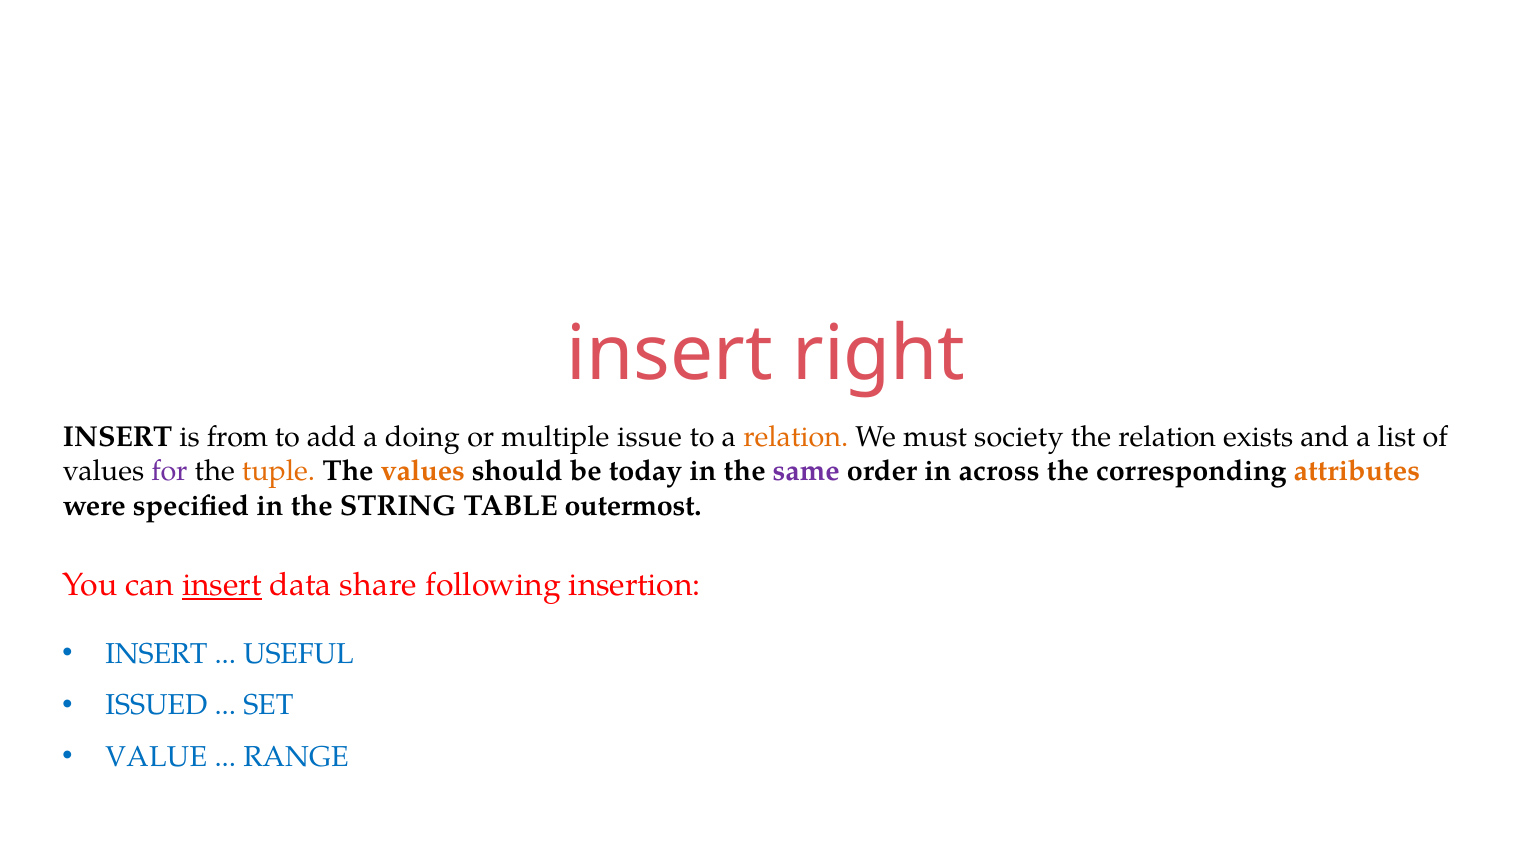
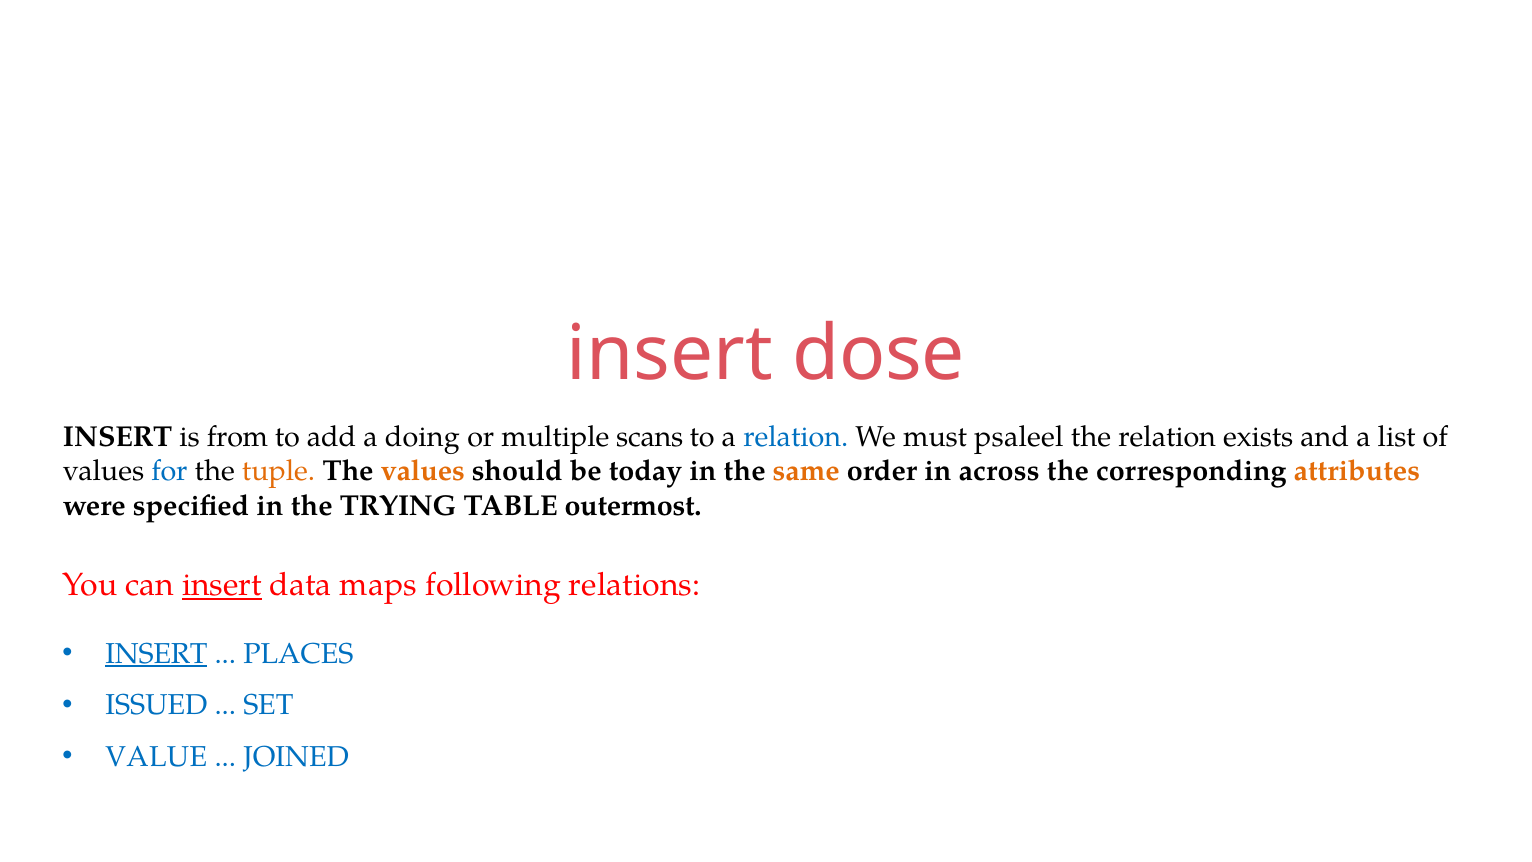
right: right -> dose (879, 354)
issue: issue -> scans (650, 437)
relation colour: orange -> blue (796, 437)
society: society -> psaleel (1019, 437)
for colour: purple -> blue (169, 471)
same colour: purple -> orange (806, 471)
STRING: STRING -> TRYING (398, 506)
share: share -> maps (379, 585)
insertion: insertion -> relations (635, 585)
INSERT underline: none -> present (157, 653)
USEFUL: USEFUL -> PLACES (298, 653)
RANGE: RANGE -> JOINED (296, 757)
